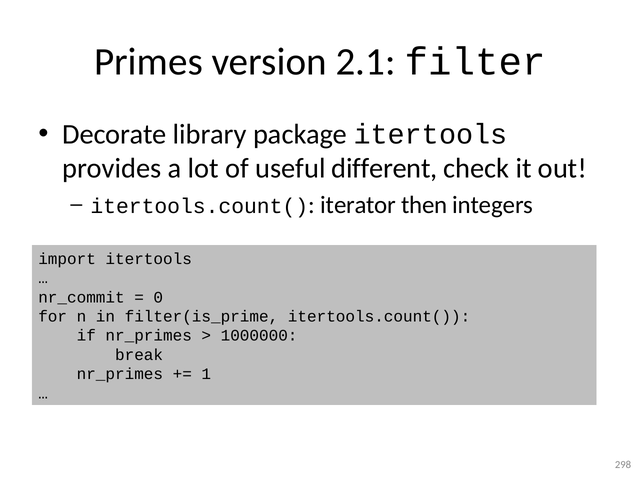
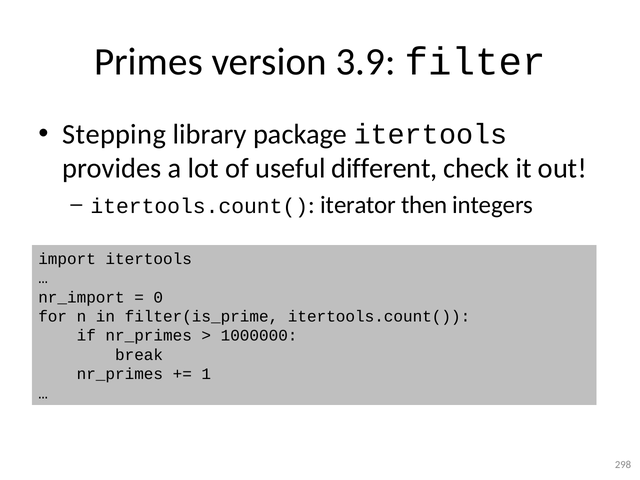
2.1: 2.1 -> 3.9 (366, 62)
Decorate: Decorate -> Stepping (114, 134)
nr_commit: nr_commit -> nr_import (81, 297)
